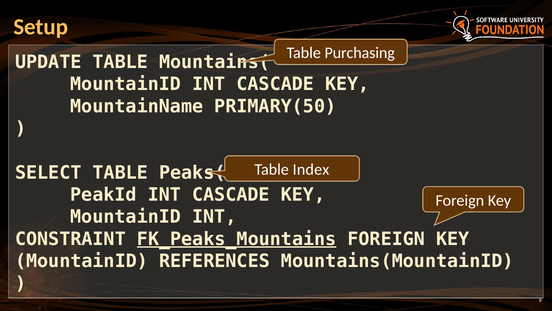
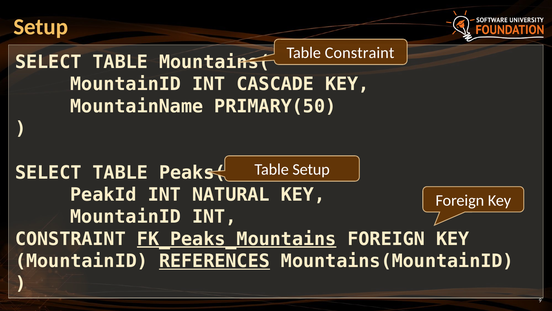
Table Purchasing: Purchasing -> Constraint (360, 53)
UPDATE: UPDATE -> SELECT (48, 62)
Table Index: Index -> Setup (311, 169)
PeakId INT CASCADE: CASCADE -> NATURAL (231, 195)
REFERENCES underline: none -> present (214, 261)
